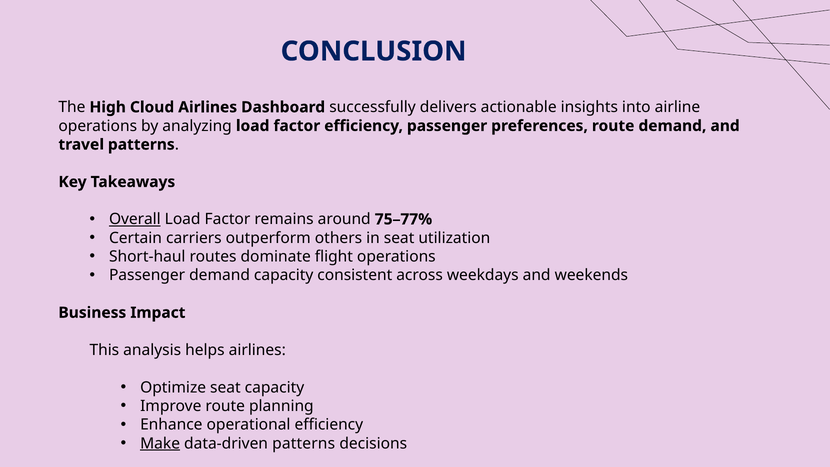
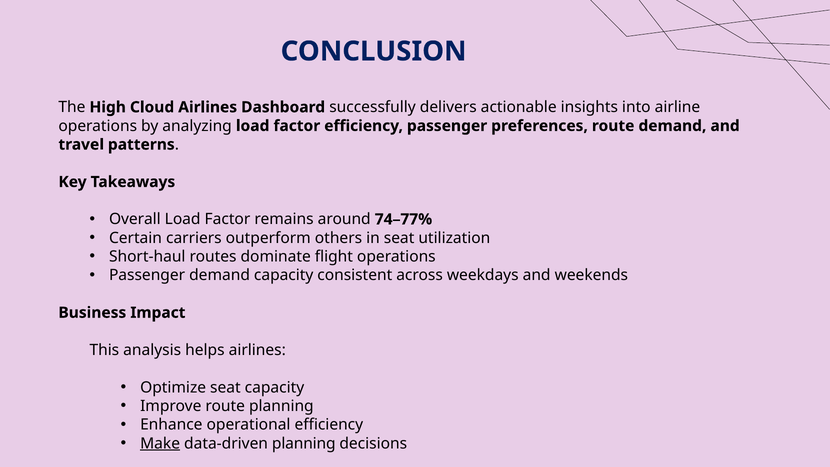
Overall underline: present -> none (135, 219)
75–77%: 75–77% -> 74–77% (404, 219)
data-driven patterns: patterns -> planning (304, 443)
